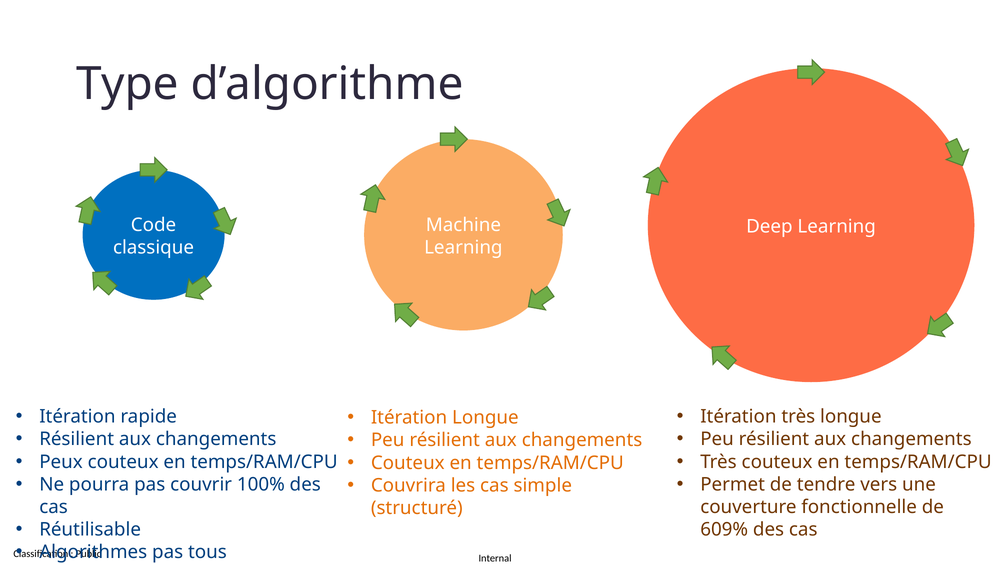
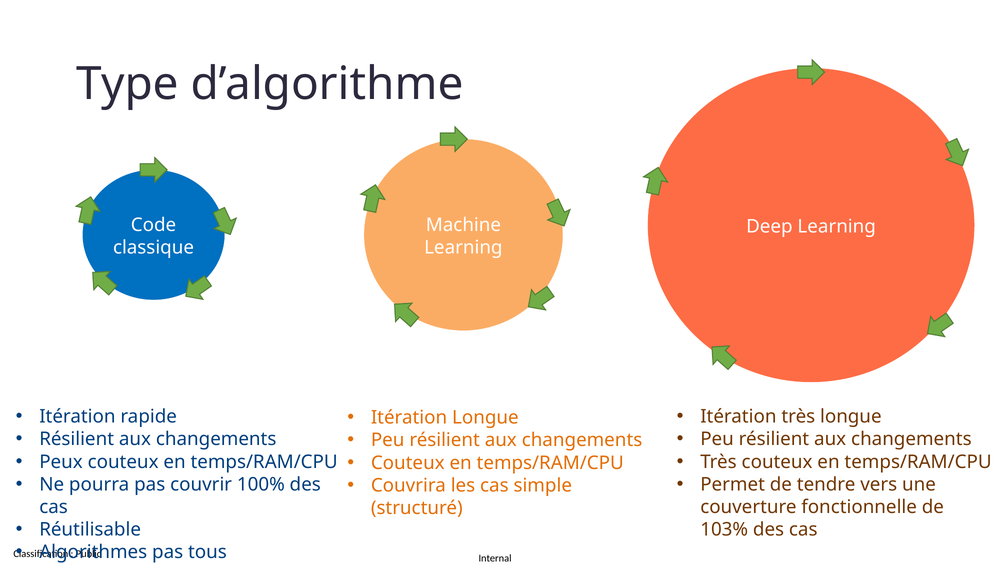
609%: 609% -> 103% (724, 530)
